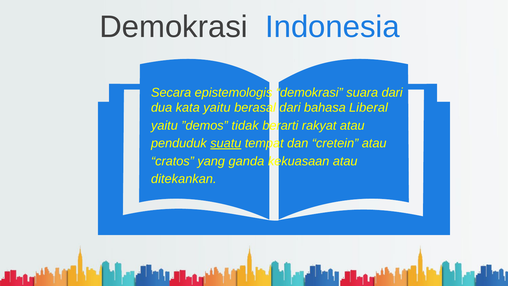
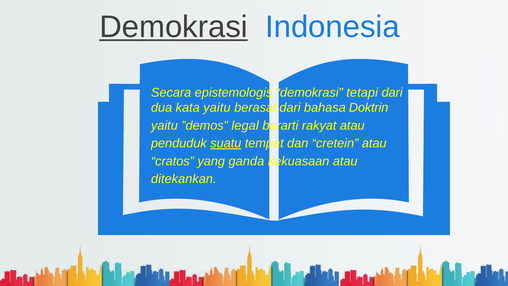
Demokrasi underline: none -> present (174, 27)
suara: suara -> tetapi (362, 92)
Liberal: Liberal -> Doktrin (369, 108)
tidak: tidak -> legal (245, 125)
